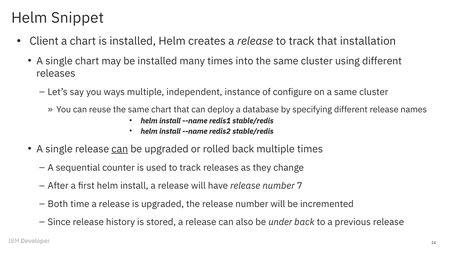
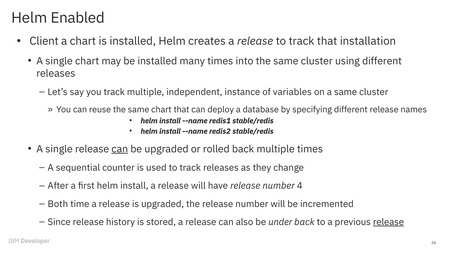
Snippet: Snippet -> Enabled (78, 18)
you ways: ways -> track (114, 92)
configure: configure -> variables (292, 92)
7: 7 -> 4 (300, 186)
release underline: none -> present (389, 222)
